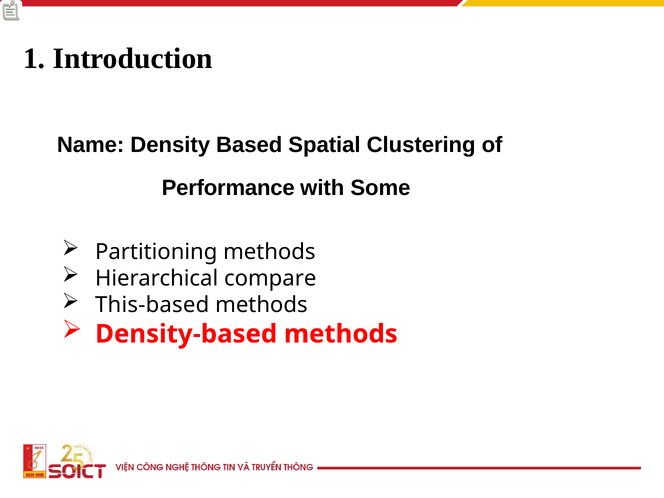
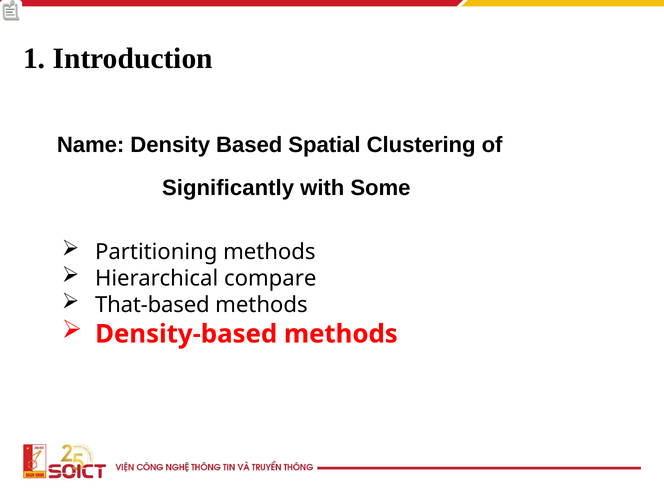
Performance: Performance -> Significantly (228, 188)
This-based: This-based -> That-based (152, 305)
